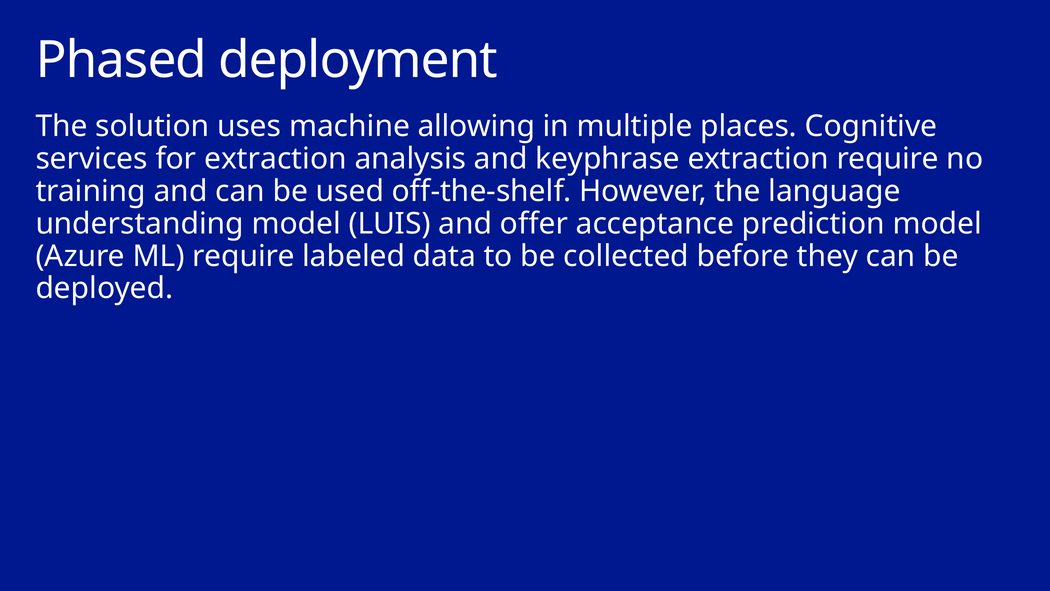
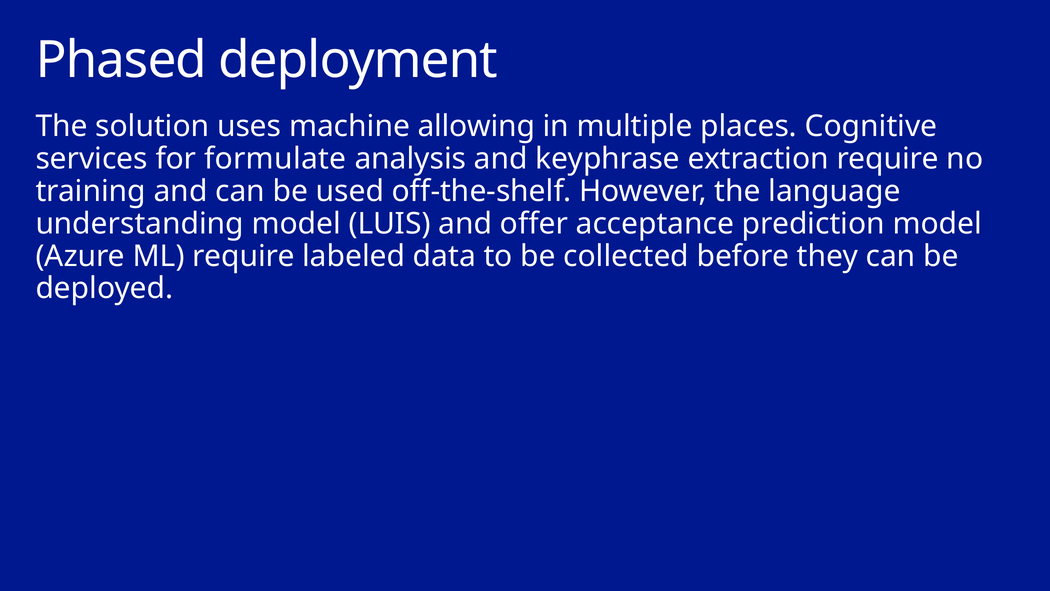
for extraction: extraction -> formulate (275, 159)
